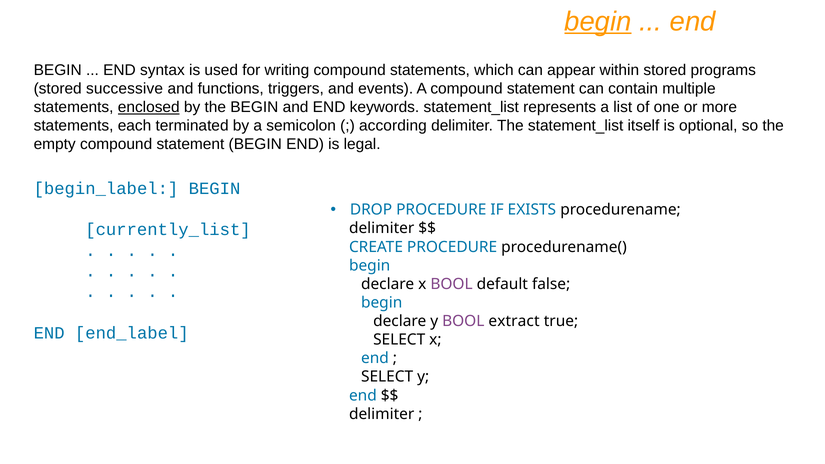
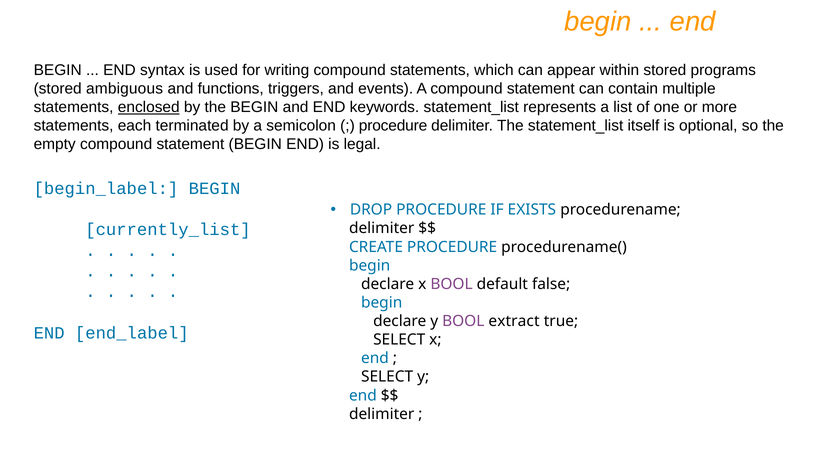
begin underline: present -> none (598, 21)
successive: successive -> ambiguous (125, 89)
according: according -> procedure (393, 126)
